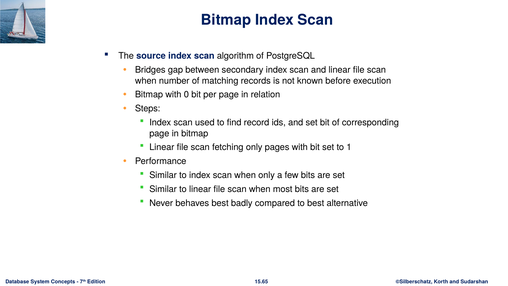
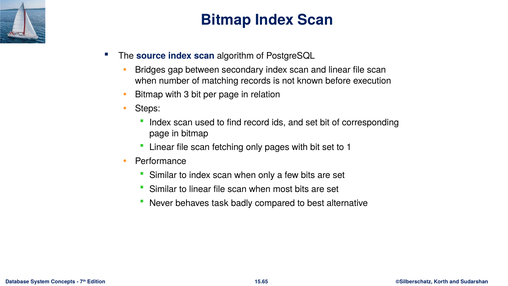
0: 0 -> 3 (186, 95)
behaves best: best -> task (220, 203)
